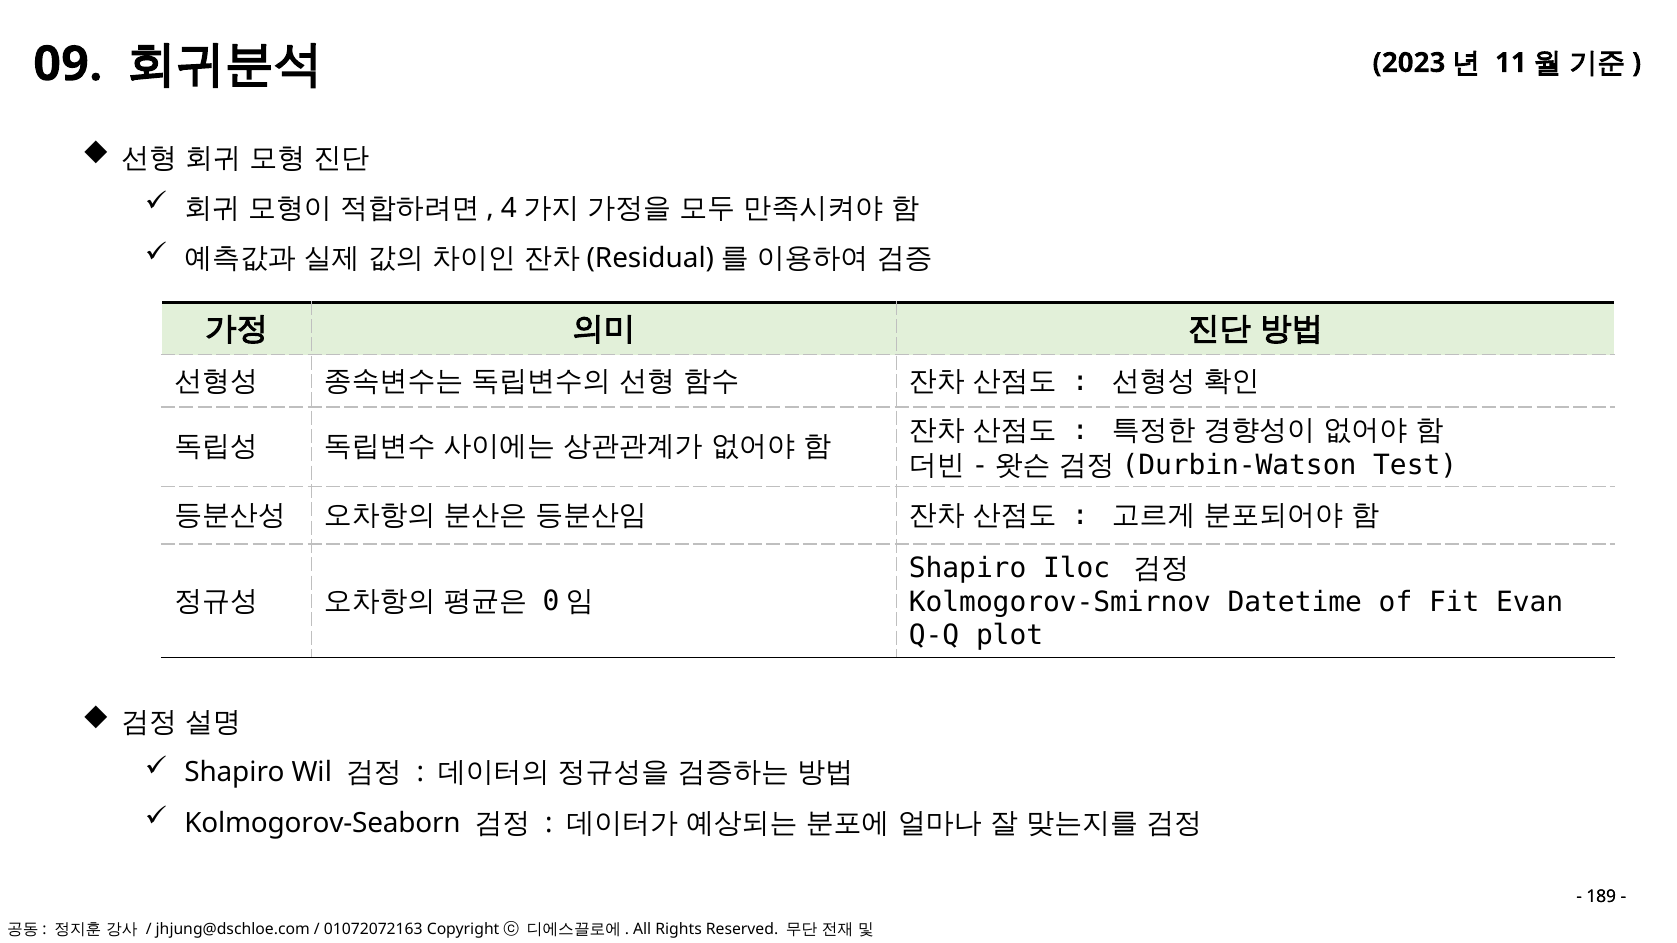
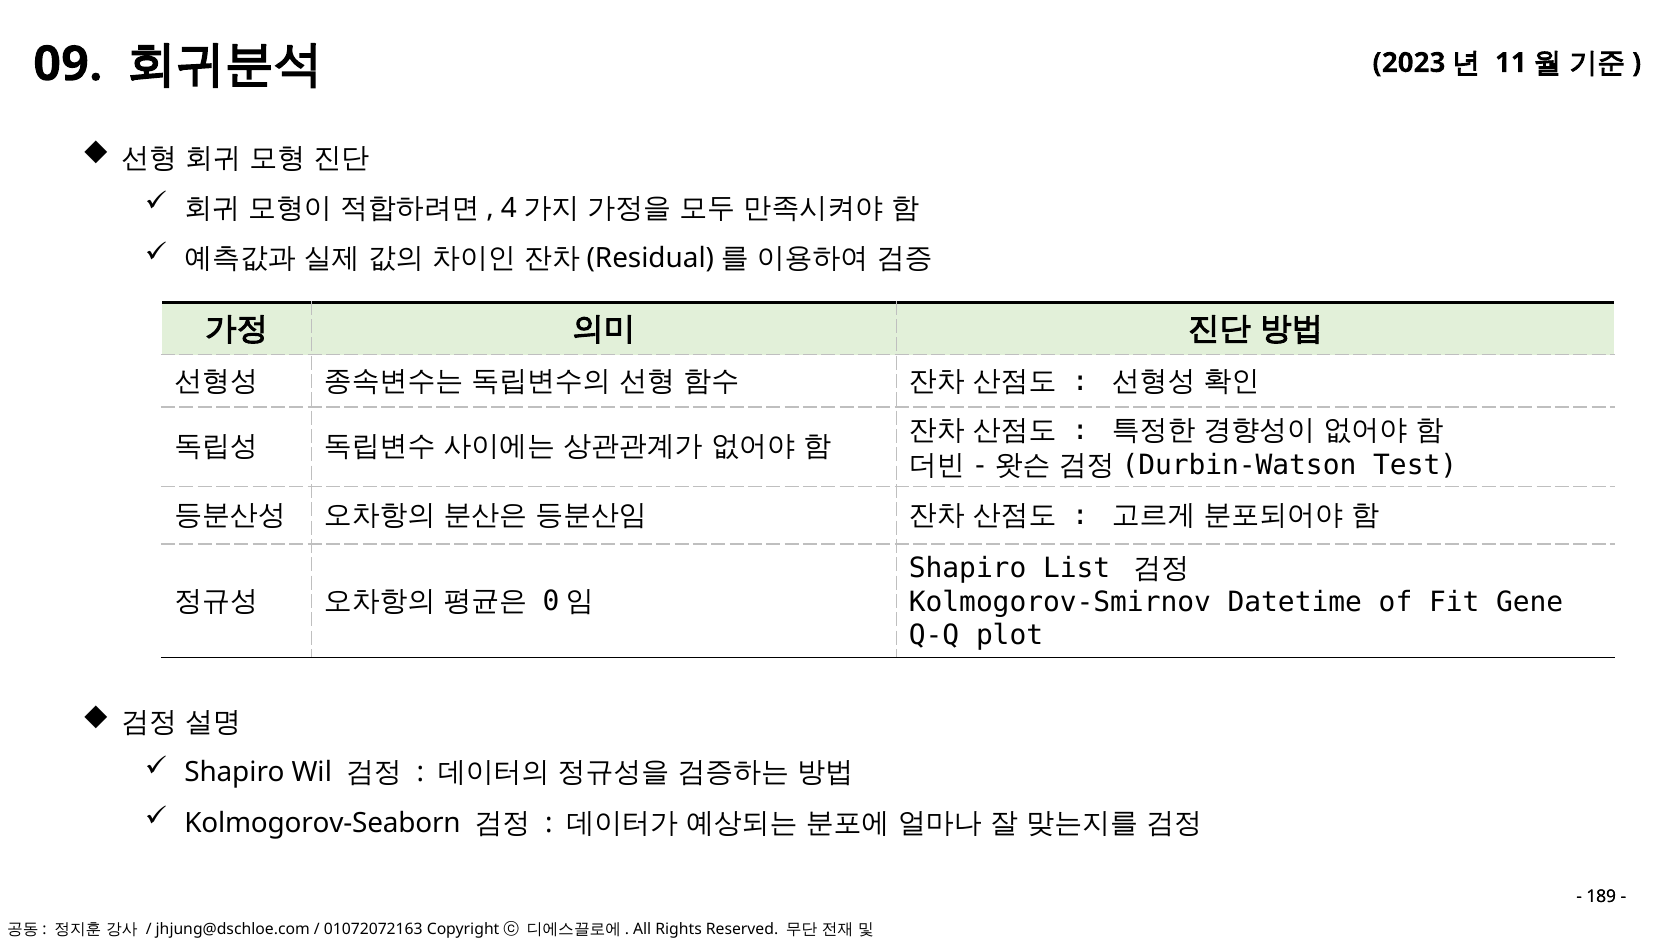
Iloc: Iloc -> List (1077, 569)
Evan: Evan -> Gene (1530, 603)
